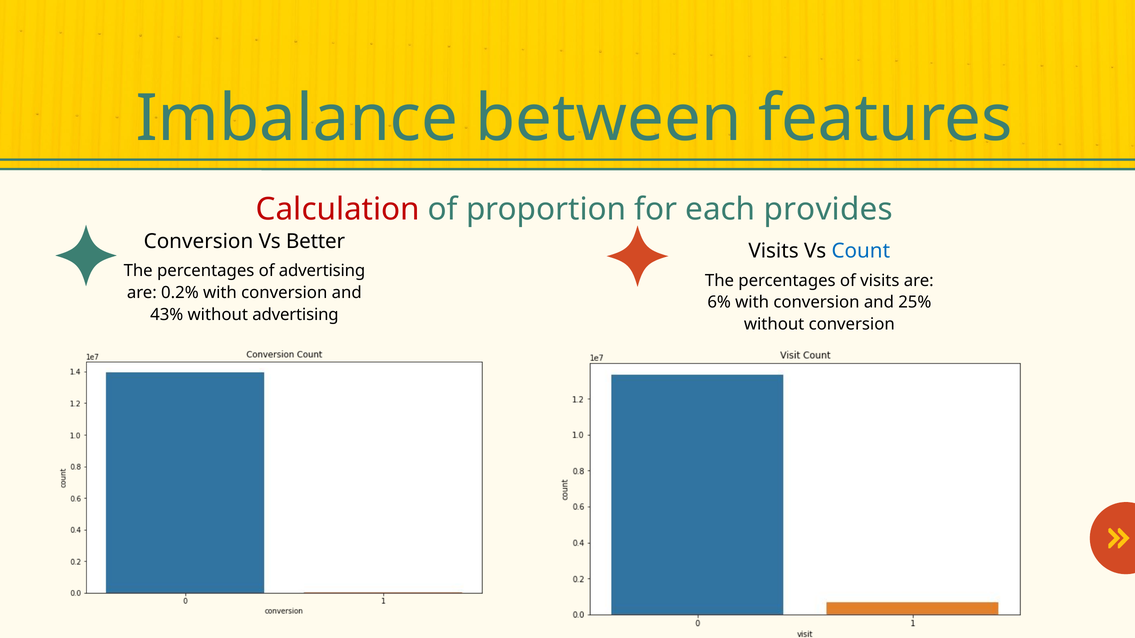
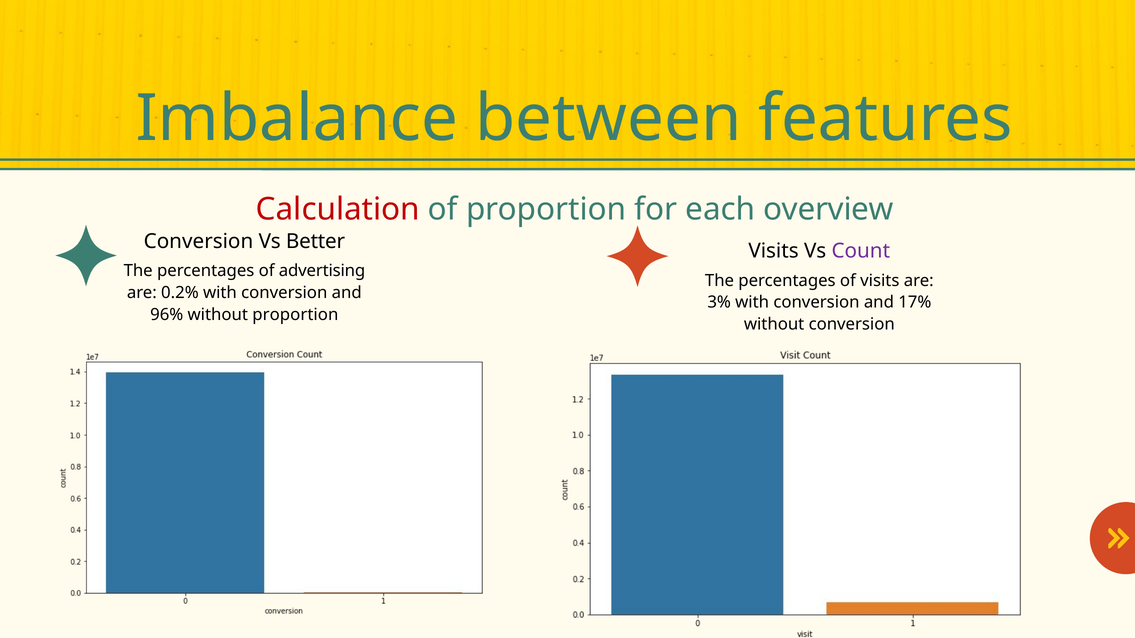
provides: provides -> overview (828, 209)
Count colour: blue -> purple (861, 251)
6%: 6% -> 3% (719, 303)
25%: 25% -> 17% (915, 303)
43%: 43% -> 96% (167, 315)
without advertising: advertising -> proportion (295, 315)
